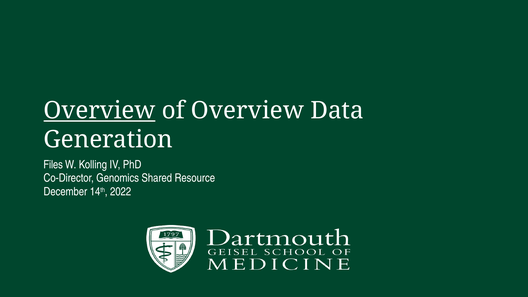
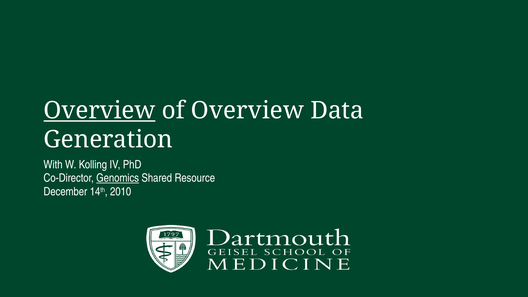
Files: Files -> With (53, 165)
Genomics underline: none -> present (118, 178)
2022: 2022 -> 2010 (121, 192)
